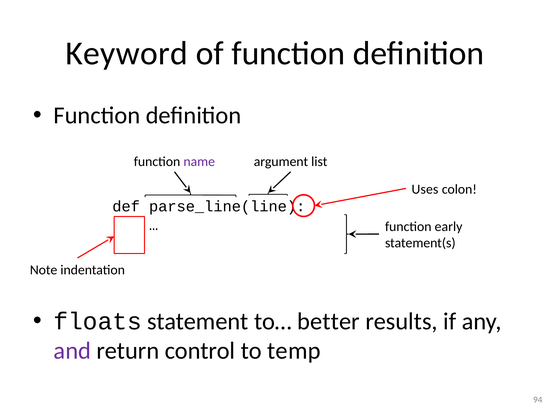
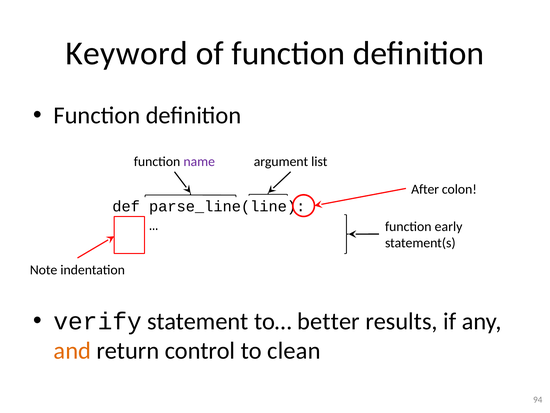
Uses: Uses -> After (425, 189)
floats: floats -> verify (98, 321)
and colour: purple -> orange (72, 350)
temp: temp -> clean (294, 350)
